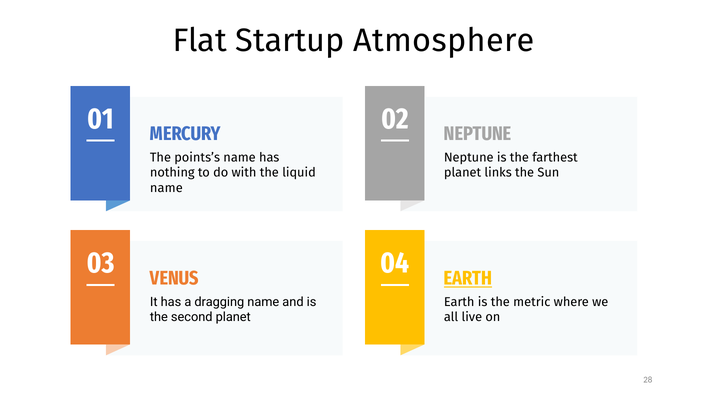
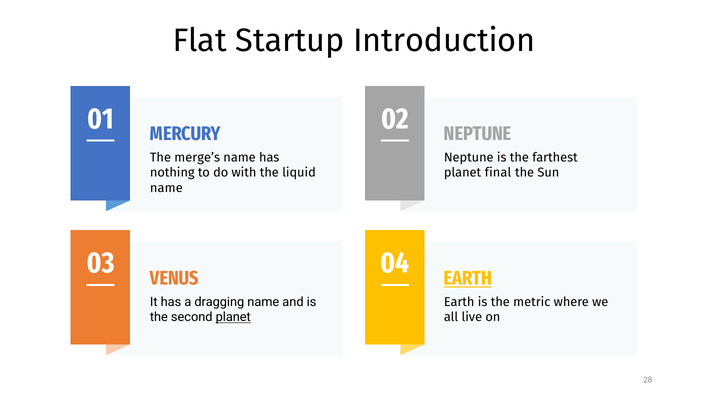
Atmosphere: Atmosphere -> Introduction (444, 40)
points’s: points’s -> merge’s (197, 158)
links: links -> final (498, 173)
planet underline: none -> present (233, 317)
